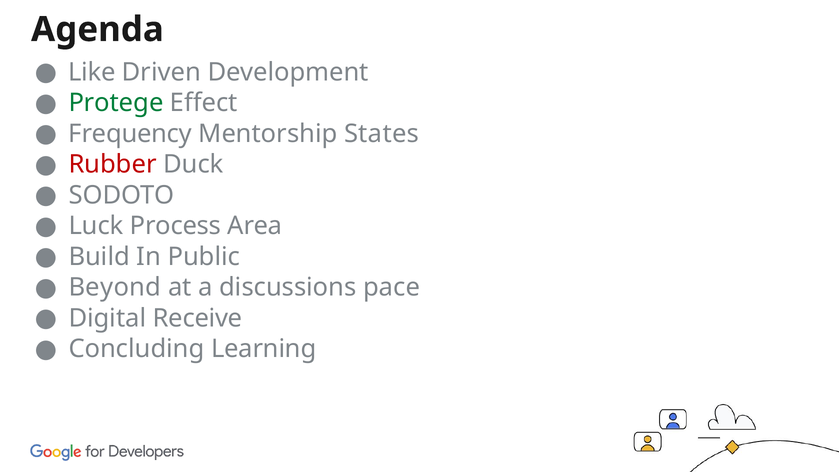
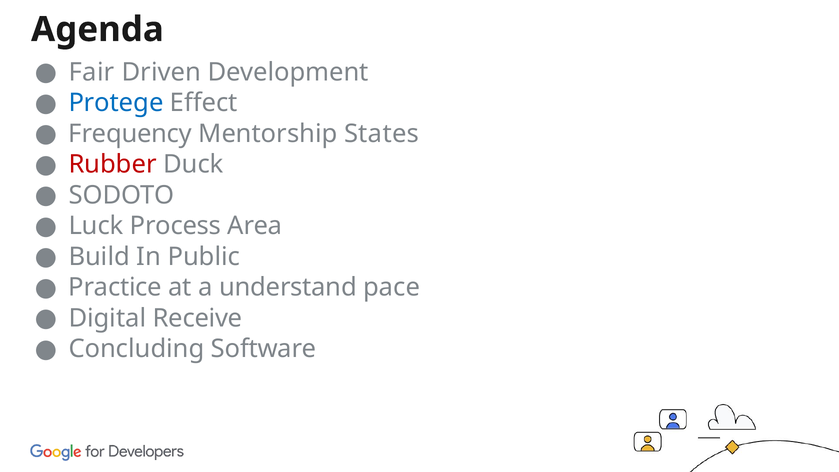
Like: Like -> Fair (92, 72)
Protege colour: green -> blue (116, 103)
Beyond: Beyond -> Practice (115, 287)
discussions: discussions -> understand (288, 287)
Learning: Learning -> Software (264, 349)
